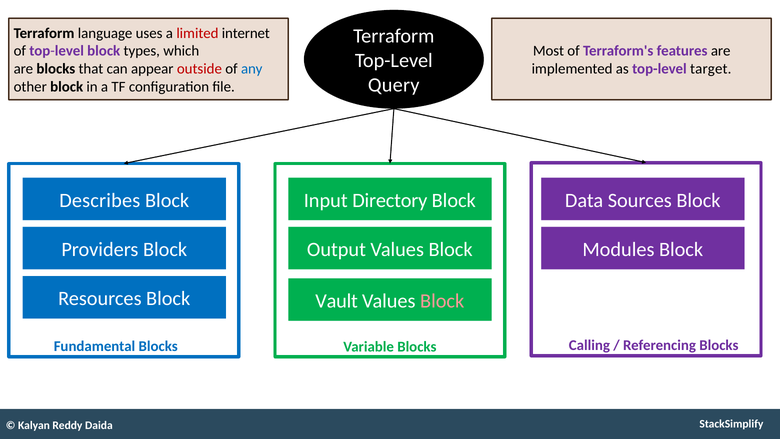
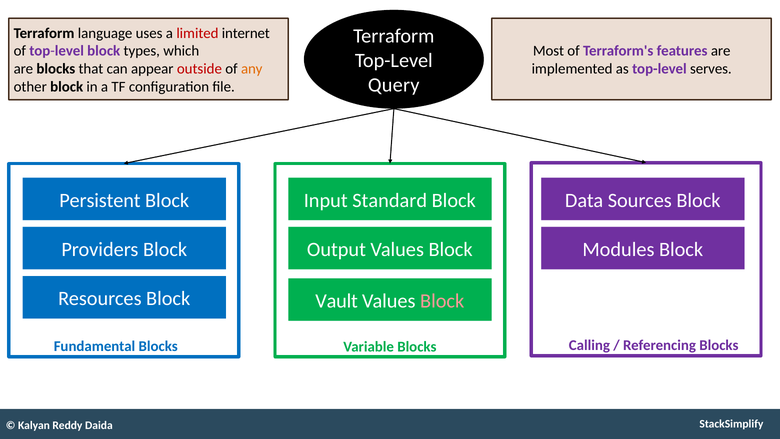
any colour: blue -> orange (252, 69)
target: target -> serves (711, 69)
Describes: Describes -> Persistent (100, 200)
Directory: Directory -> Standard (390, 200)
